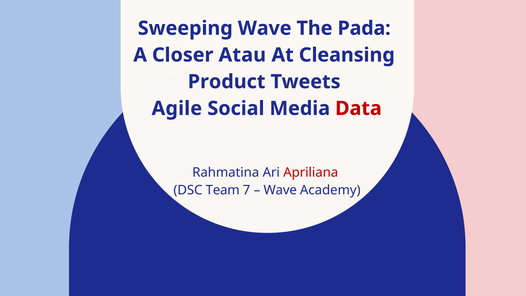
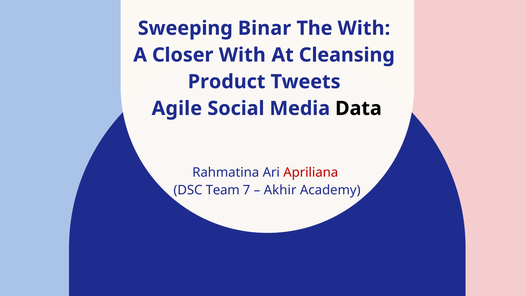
Sweeping Wave: Wave -> Binar (265, 28)
The Pada: Pada -> With (364, 28)
Closer Atau: Atau -> With (242, 55)
Data colour: red -> black (358, 108)
Wave: Wave -> Akhir (280, 190)
